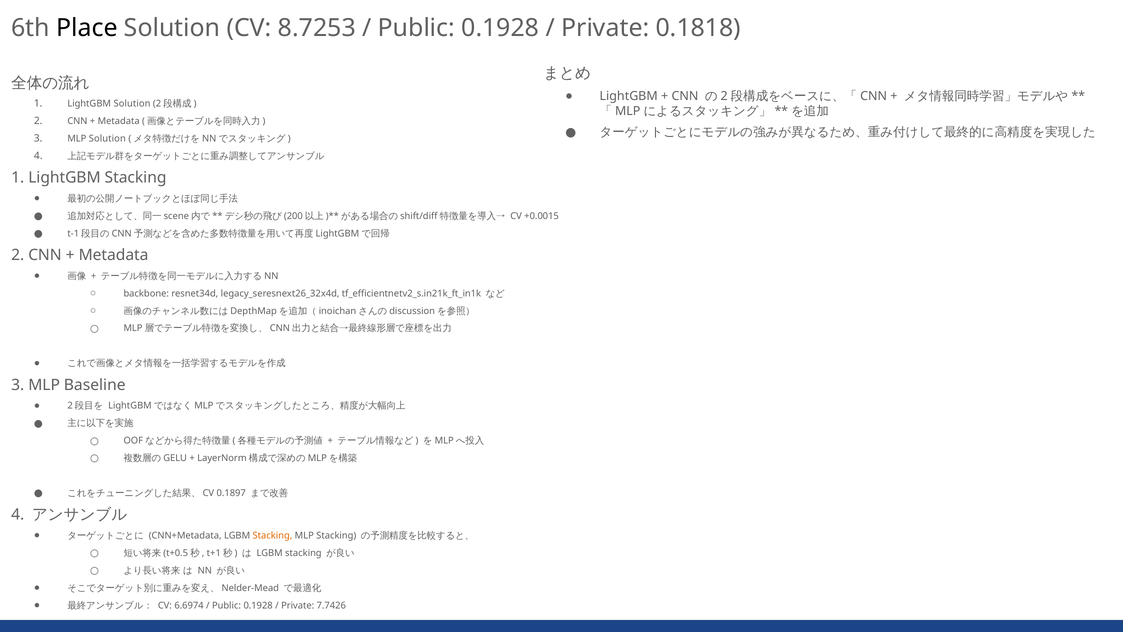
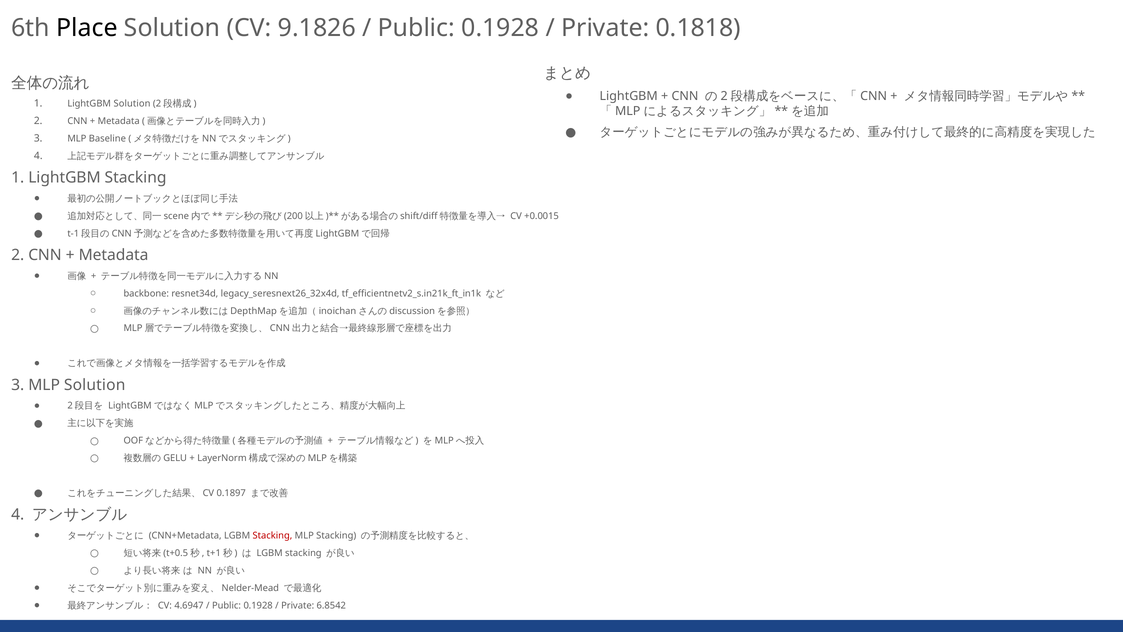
8.7253: 8.7253 -> 9.1826 (317, 28)
MLP Solution: Solution -> Baseline (107, 139)
MLP Baseline: Baseline -> Solution (95, 385)
Stacking colour: orange -> red (272, 535)
6.6974: 6.6974 -> 4.6947 (189, 605)
7.7426: 7.7426 -> 6.8542 (331, 605)
